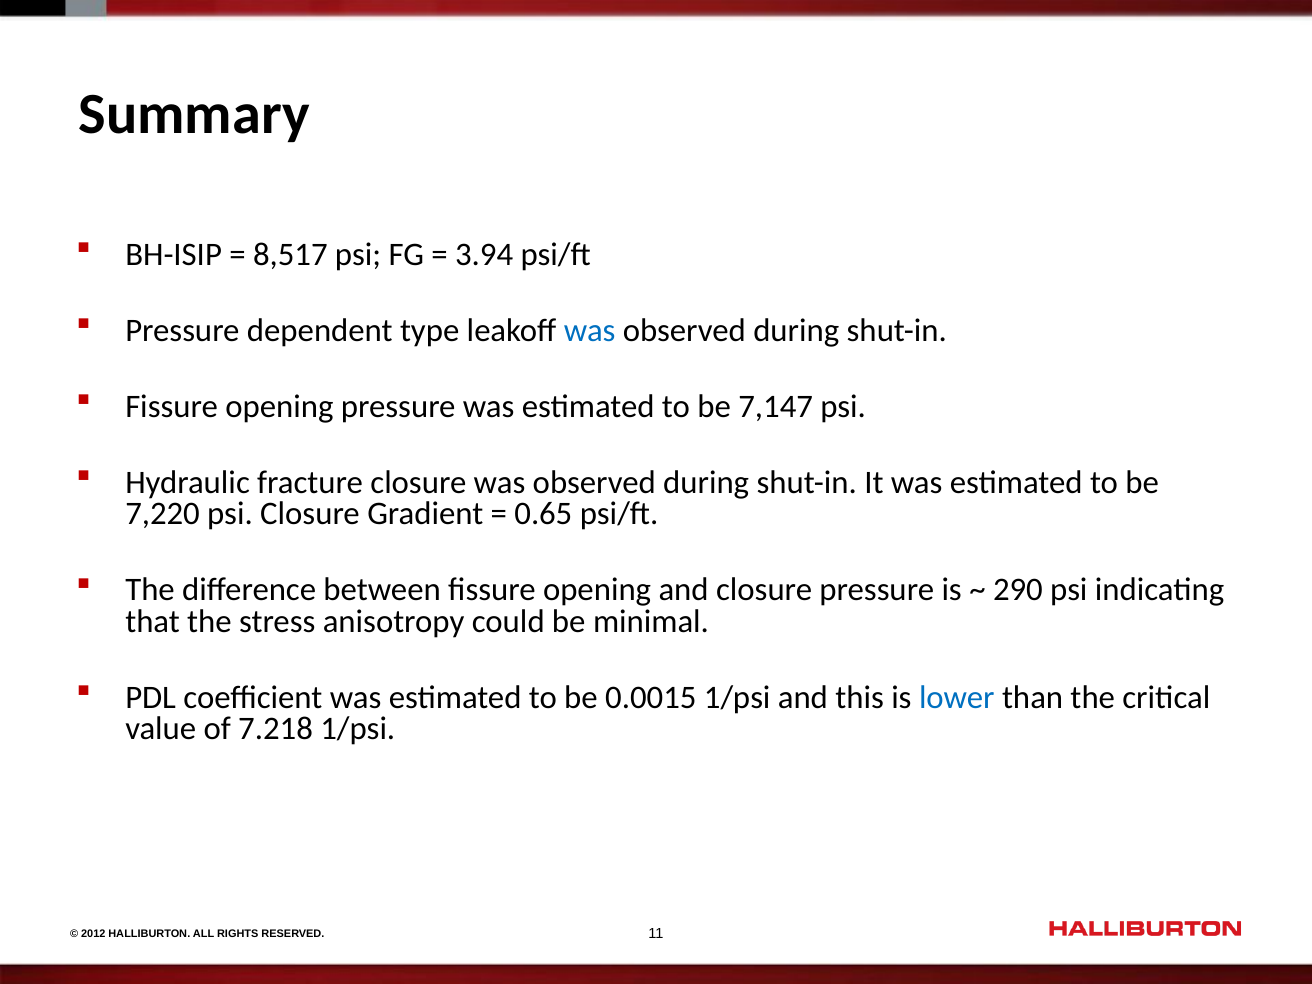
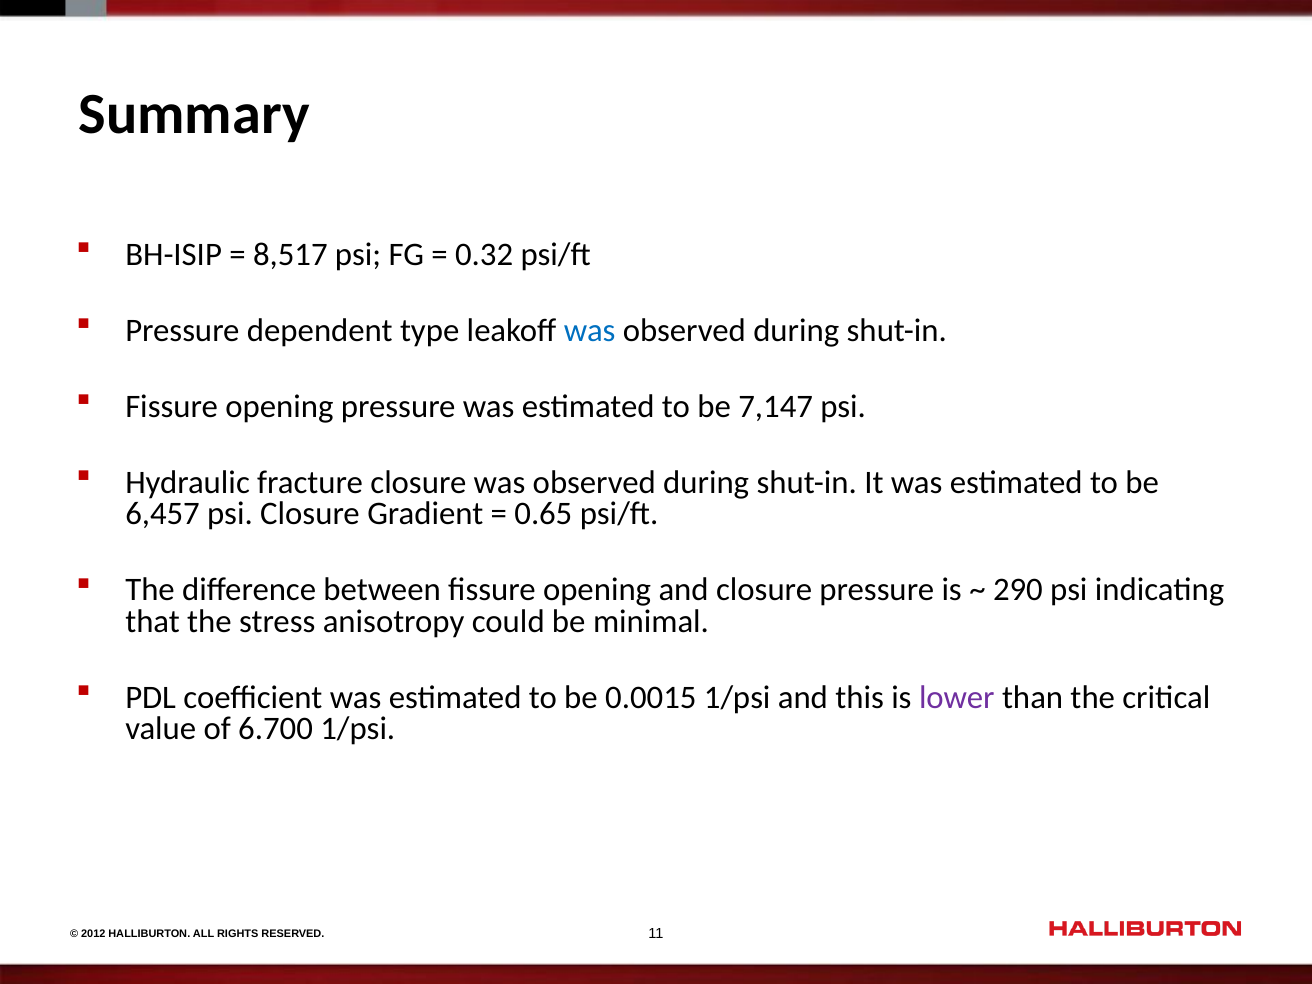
3.94: 3.94 -> 0.32 (484, 254)
7,220: 7,220 -> 6,457 (163, 514)
lower colour: blue -> purple (957, 698)
7.218: 7.218 -> 6.700 (276, 729)
